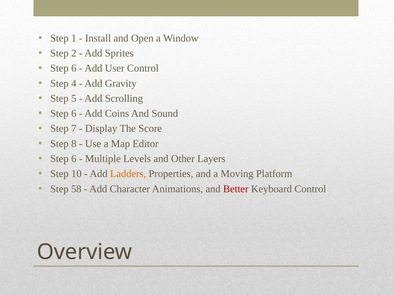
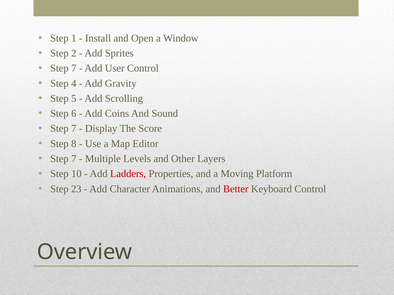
6: 6 -> 7 (74, 68)
6: 6 -> 7 (74, 159)
Ladders colour: orange -> red (128, 174)
58: 58 -> 23 (76, 189)
